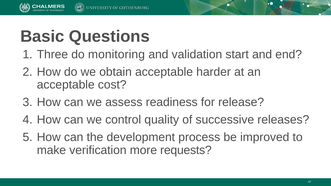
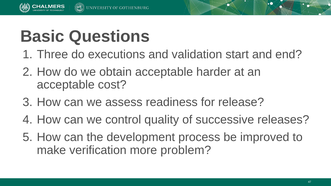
monitoring: monitoring -> executions (117, 54)
requests: requests -> problem (186, 150)
